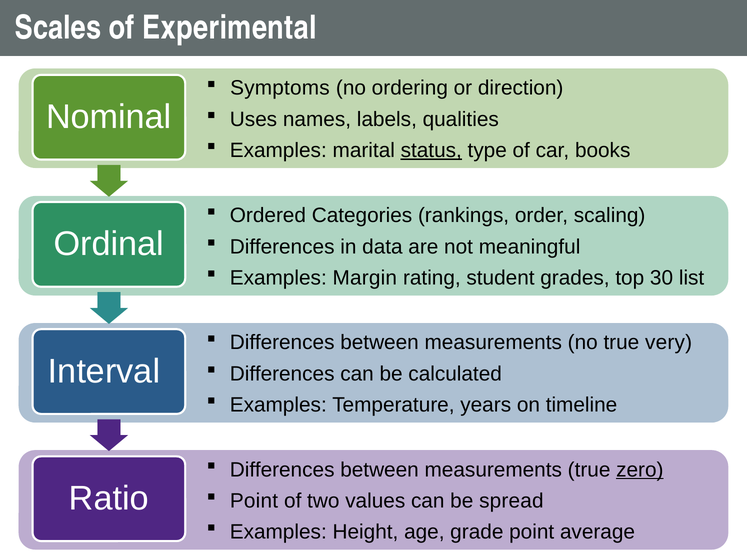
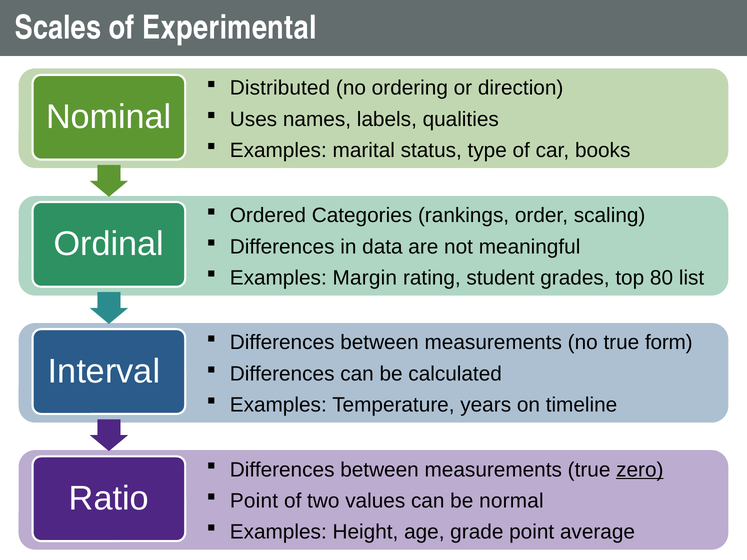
Symptoms: Symptoms -> Distributed (280, 88)
status underline: present -> none (431, 150)
30: 30 -> 80 (662, 278)
very: very -> form (669, 343)
spread: spread -> normal (511, 501)
